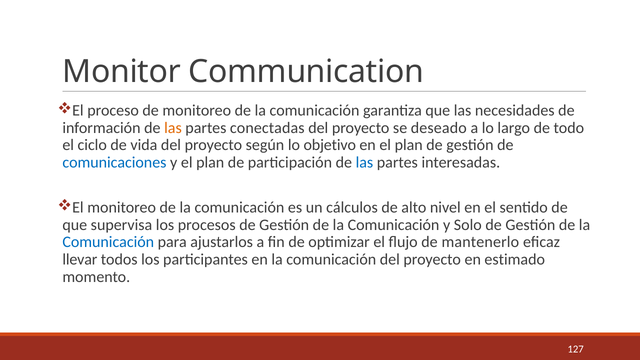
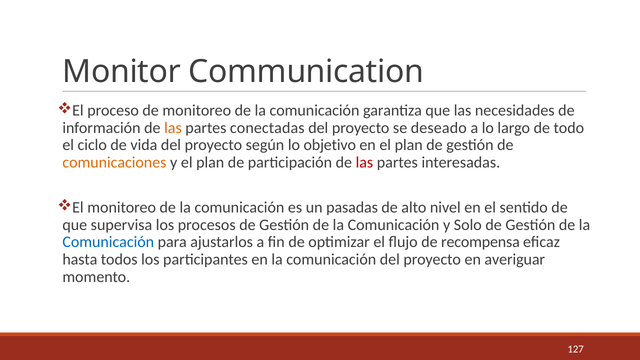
comunicaciones colour: blue -> orange (114, 162)
las colour: blue -> red (364, 162)
cálculos: cálculos -> pasadas (352, 208)
mantenerlo: mantenerlo -> recompensa (480, 242)
llevar: llevar -> hasta (80, 259)
estimado: estimado -> averiguar (515, 259)
